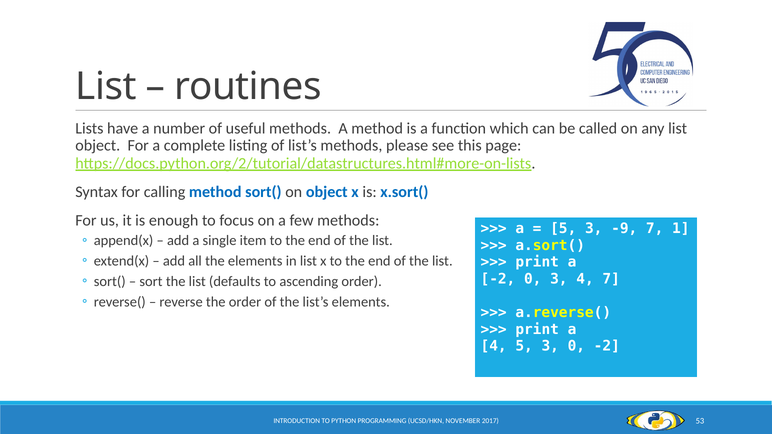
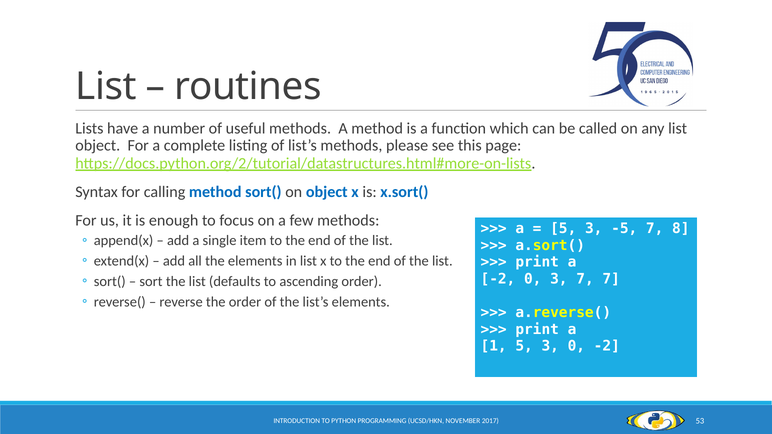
-9: -9 -> -5 (624, 229)
1: 1 -> 8 (681, 229)
3 4: 4 -> 7 (585, 279)
4: 4 -> 1 (494, 346)
